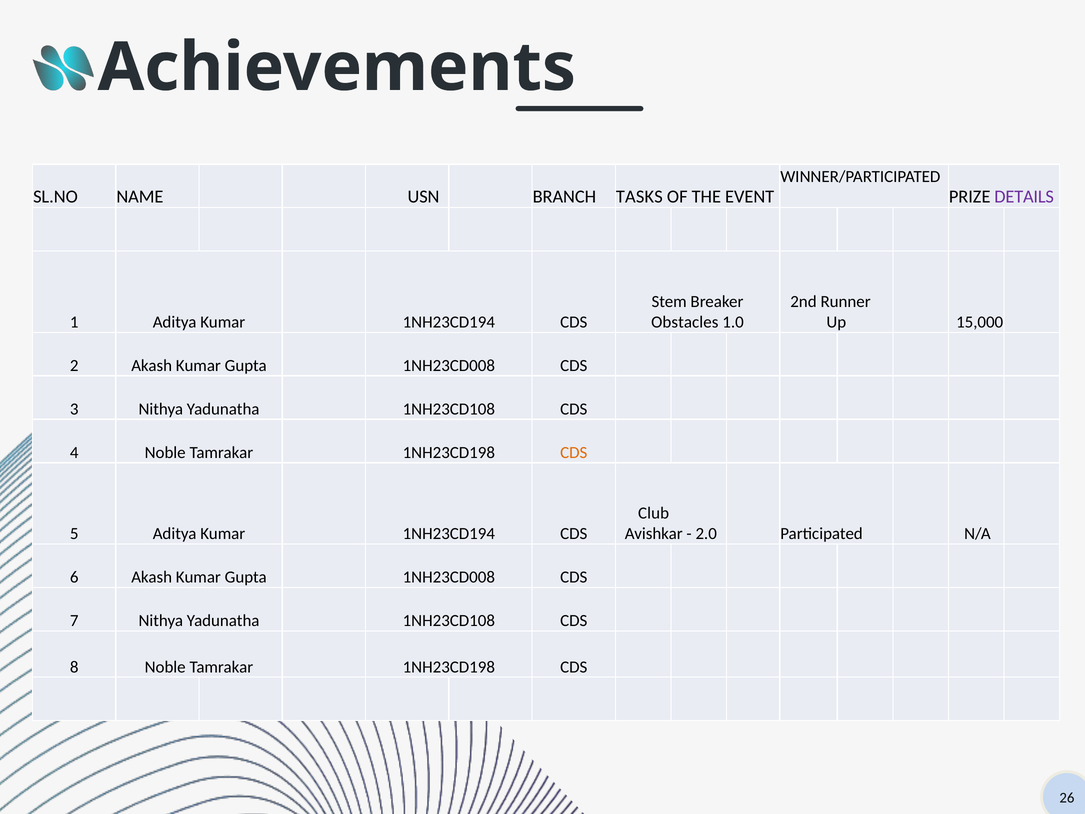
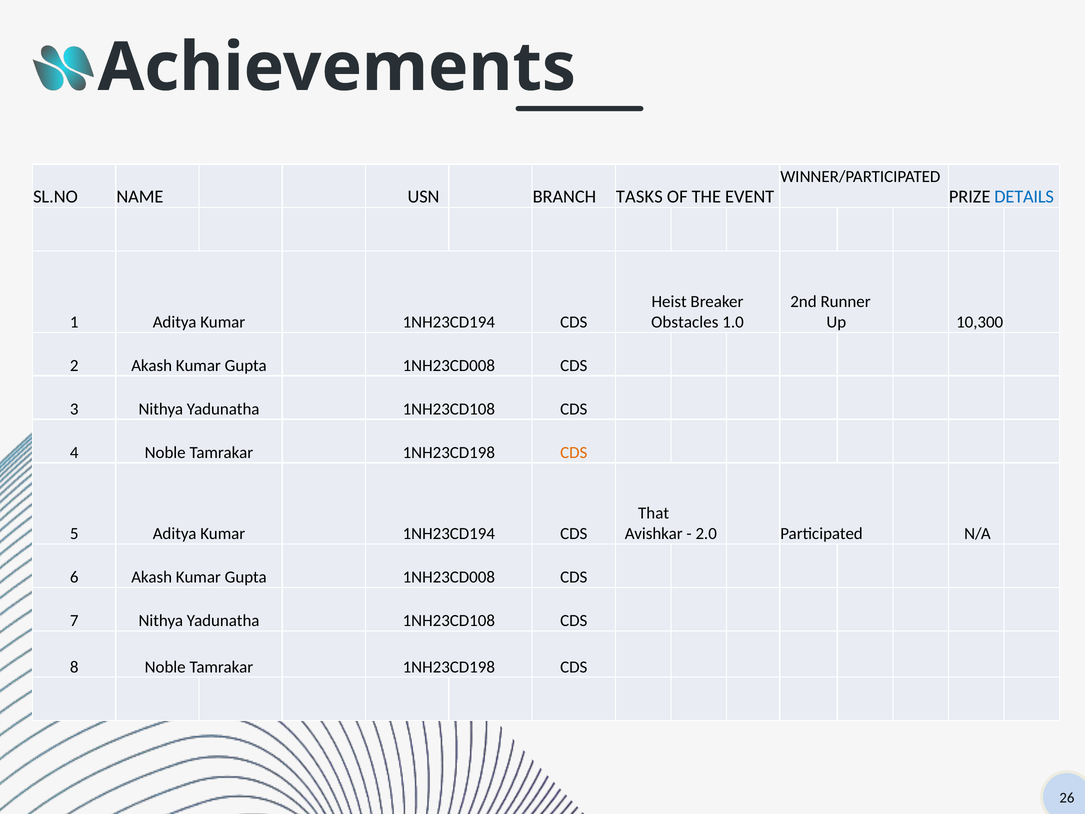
DETAILS colour: purple -> blue (1024, 197)
Stem: Stem -> Heist (669, 301)
15,000: 15,000 -> 10,300 (980, 322)
Club: Club -> That (654, 513)
